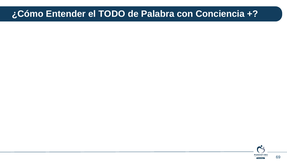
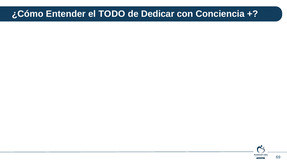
Palabra: Palabra -> Dedicar (158, 14)
